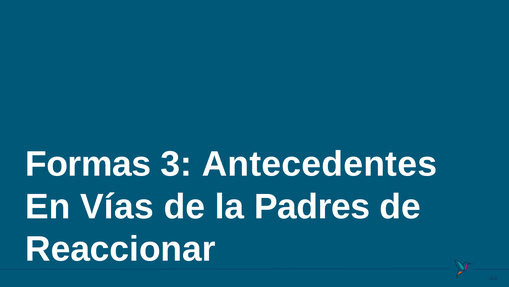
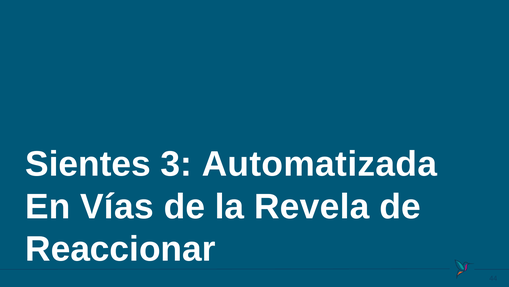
Formas: Formas -> Sientes (88, 164)
Antecedentes: Antecedentes -> Automatizada (319, 164)
Padres: Padres -> Revela (312, 206)
